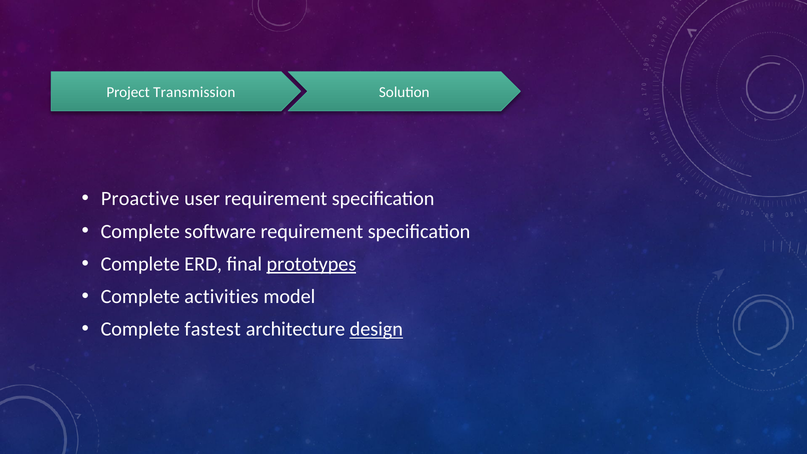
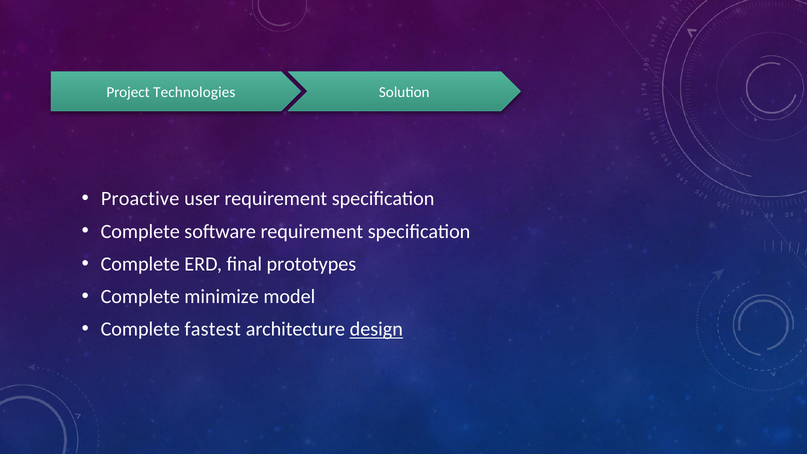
Transmission: Transmission -> Technologies (194, 92)
prototypes underline: present -> none (311, 264)
activities: activities -> minimize (222, 297)
